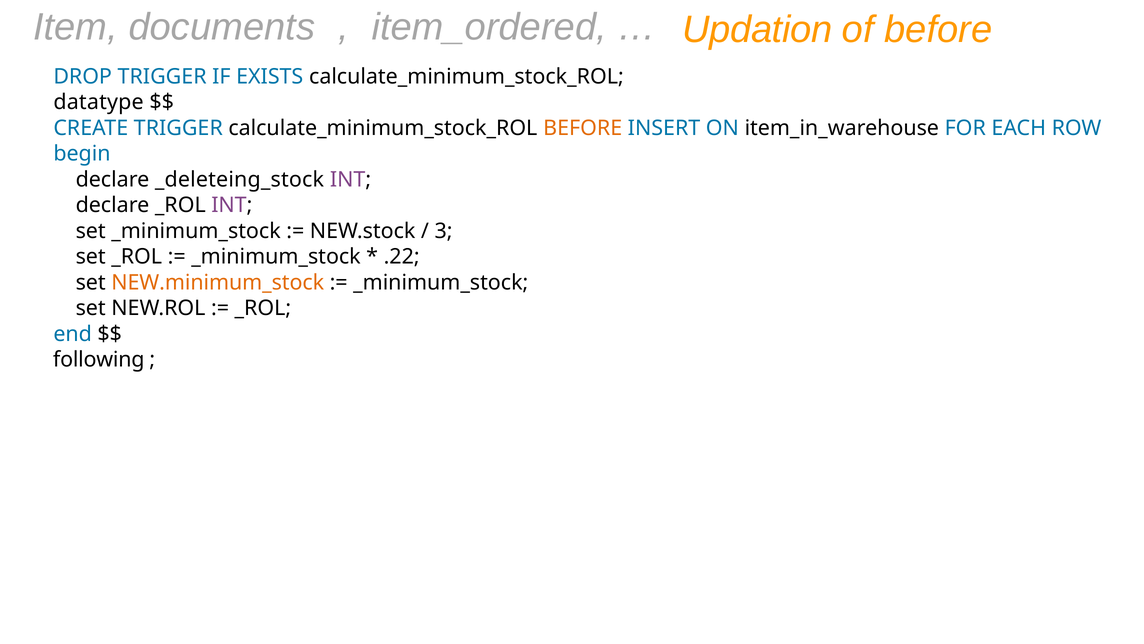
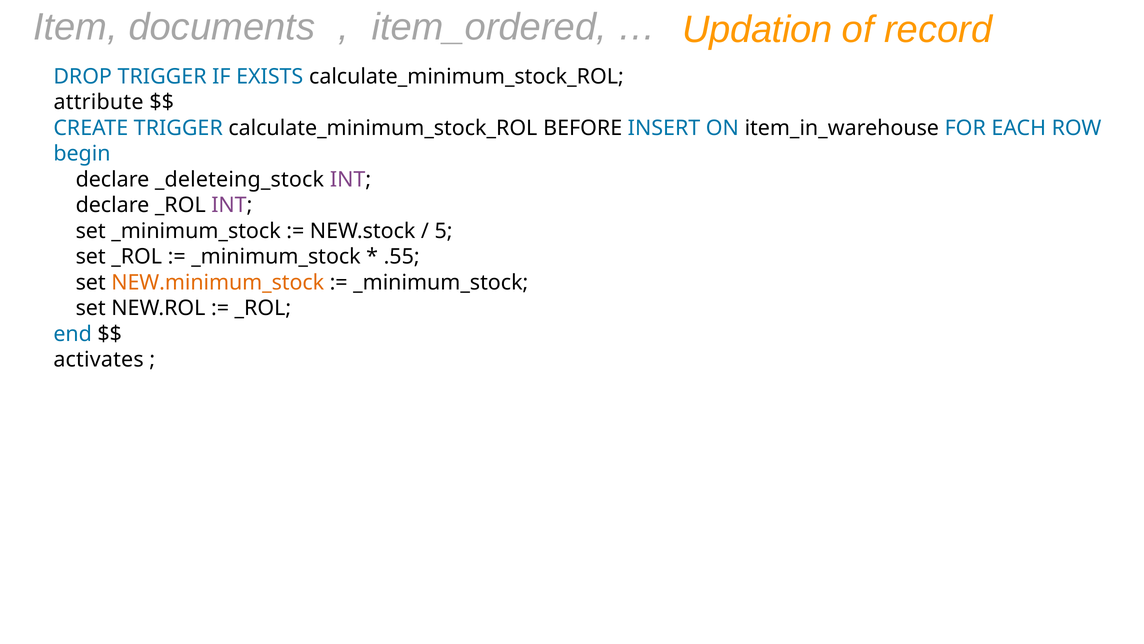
of before: before -> record (938, 30)
datatype: datatype -> attribute (99, 102)
BEFORE colour: orange -> black (583, 128)
3: 3 -> 5 (444, 231)
.22: .22 -> .55 (402, 257)
following: following -> activates (99, 360)
